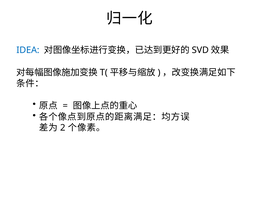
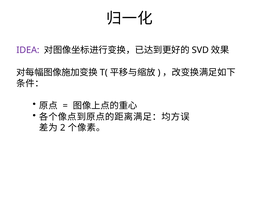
IDEA colour: blue -> purple (28, 50)
